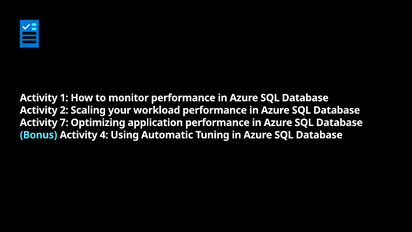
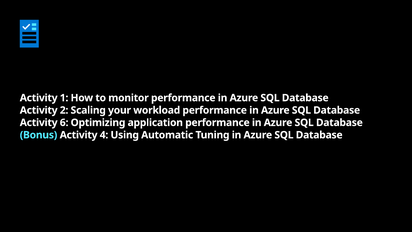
7: 7 -> 6 (64, 122)
